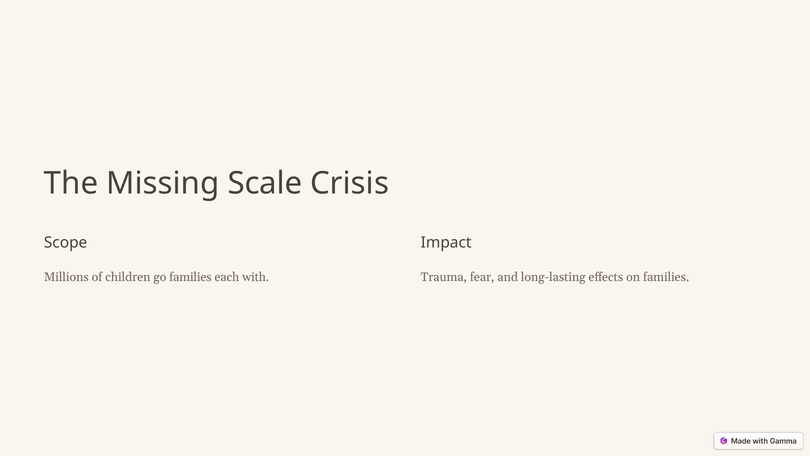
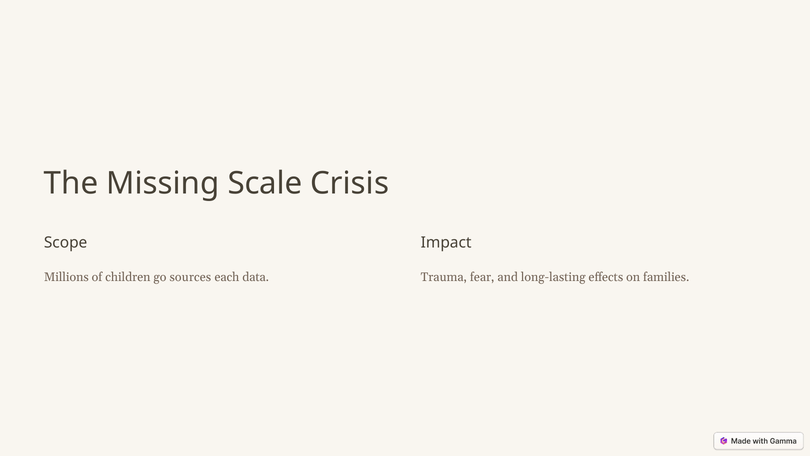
go families: families -> sources (190, 277)
with: with -> data (256, 277)
